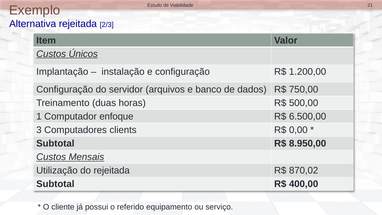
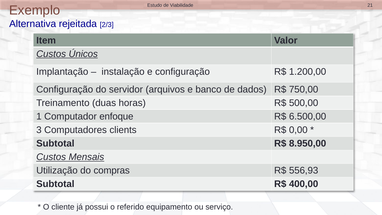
do rejeitada: rejeitada -> compras (112, 170)
870,02: 870,02 -> 556,93 (304, 170)
